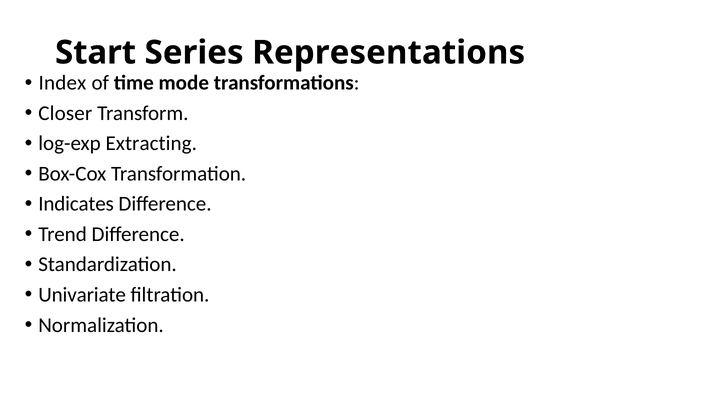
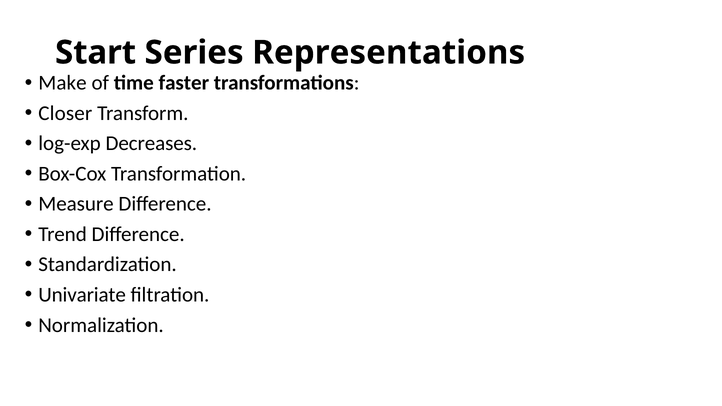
Index: Index -> Make (62, 83)
mode: mode -> faster (184, 83)
Extracting: Extracting -> Decreases (151, 144)
Indicates: Indicates -> Measure (76, 204)
